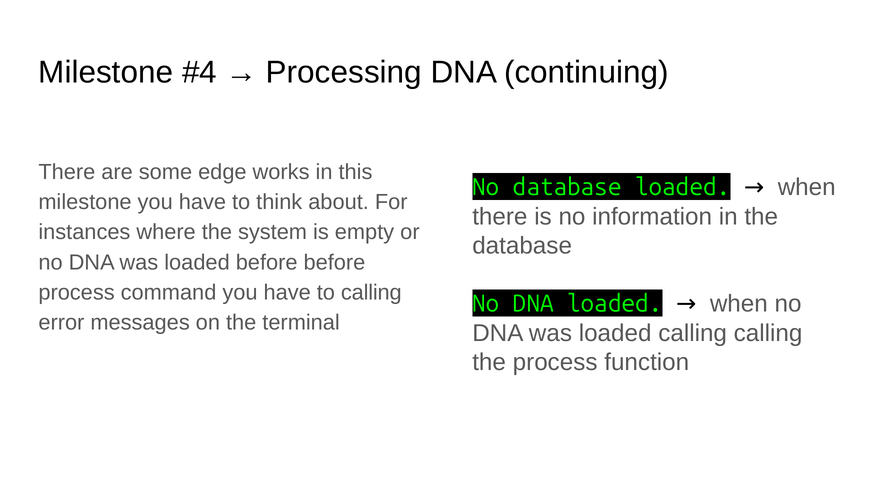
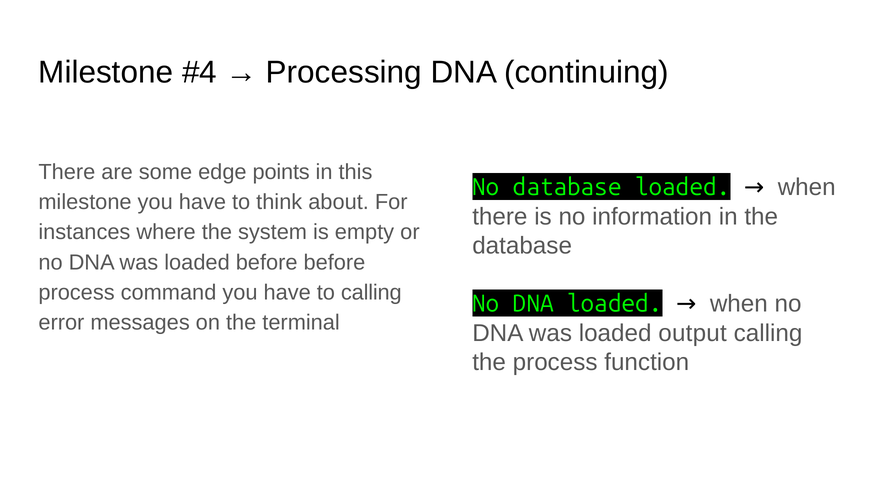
works: works -> points (281, 172)
loaded calling: calling -> output (693, 333)
